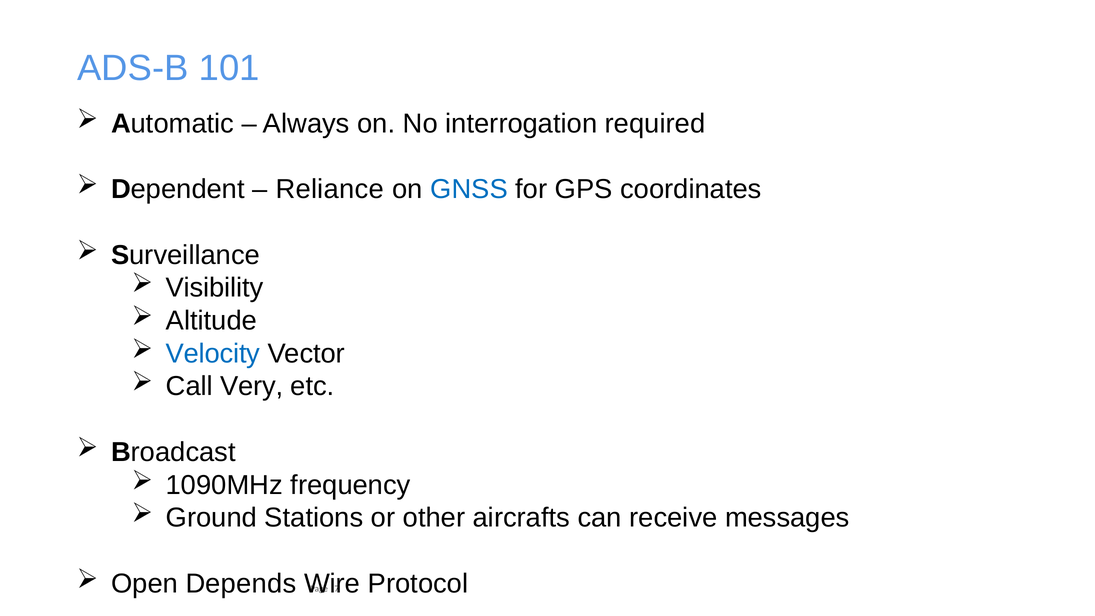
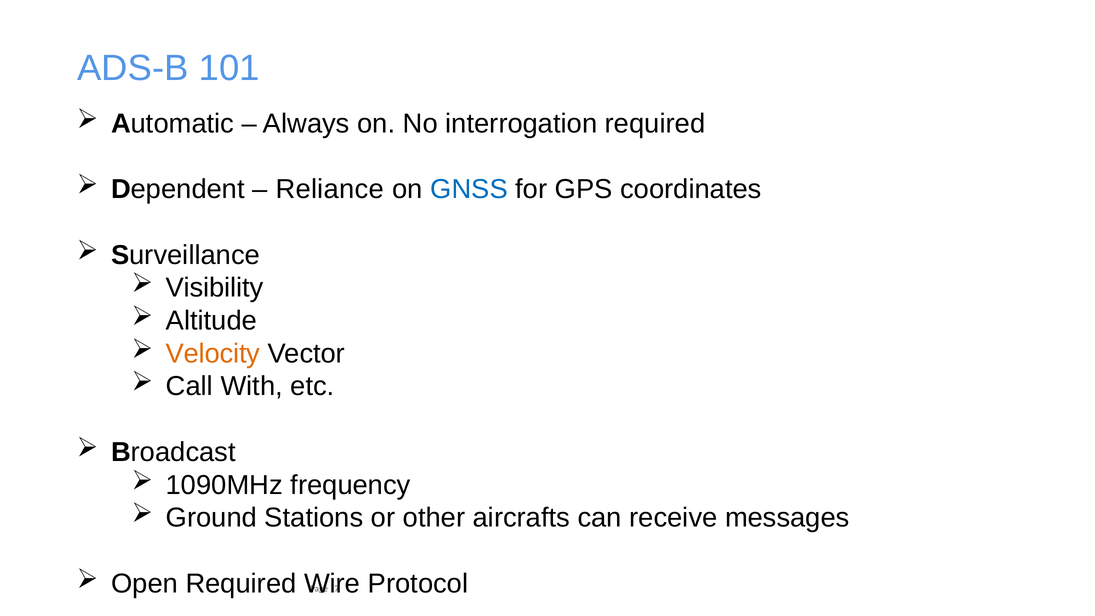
Velocity colour: blue -> orange (213, 354)
Very: Very -> With (252, 386)
Open Depends: Depends -> Required (241, 584)
